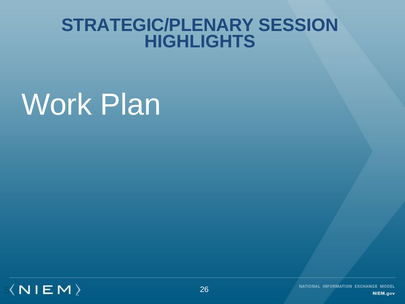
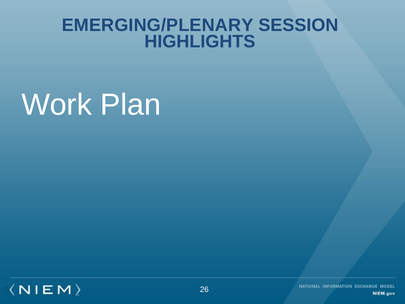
STRATEGIC/PLENARY: STRATEGIC/PLENARY -> EMERGING/PLENARY (158, 25)
